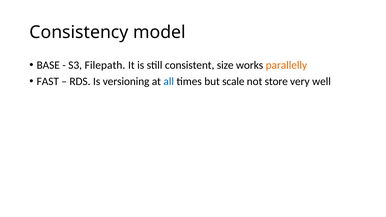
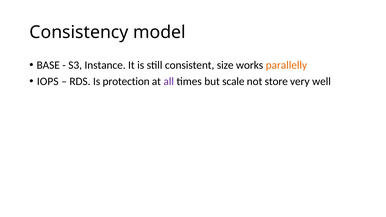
Filepath: Filepath -> Instance (105, 65)
FAST: FAST -> IOPS (48, 81)
versioning: versioning -> protection (126, 81)
all colour: blue -> purple (169, 81)
